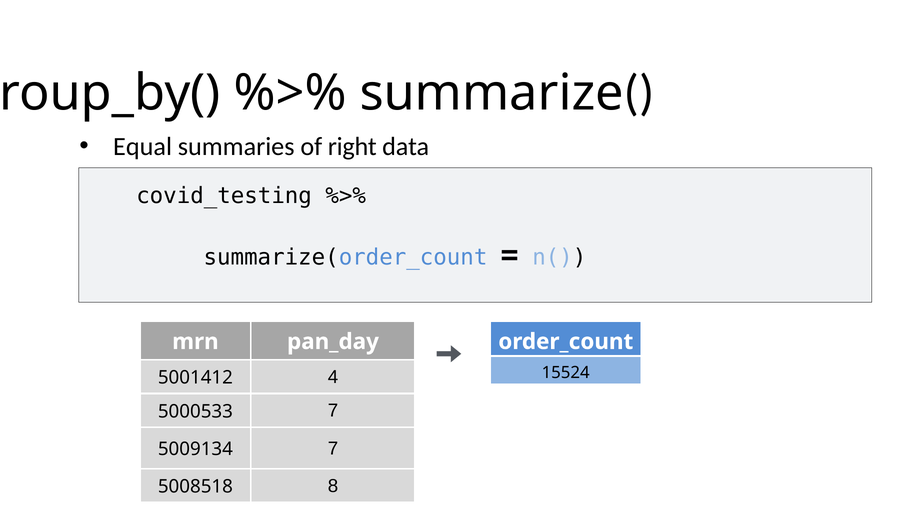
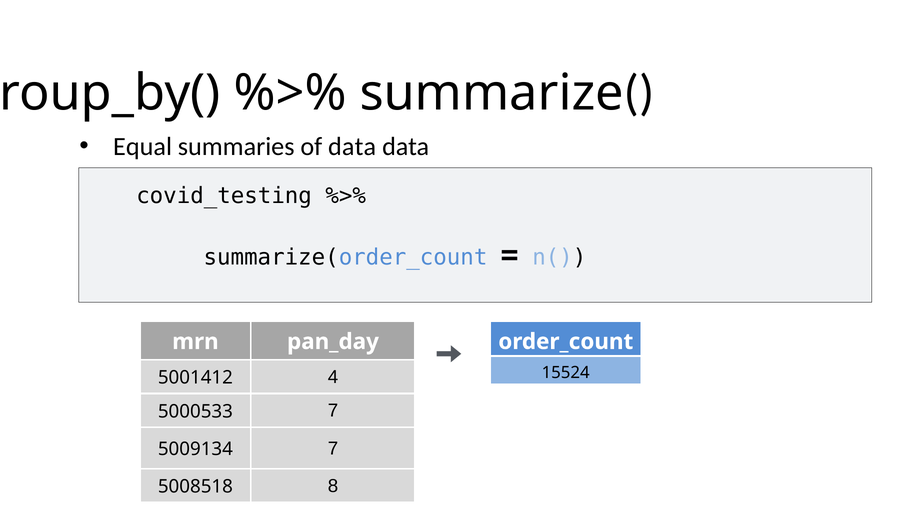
of right: right -> data (352, 147)
